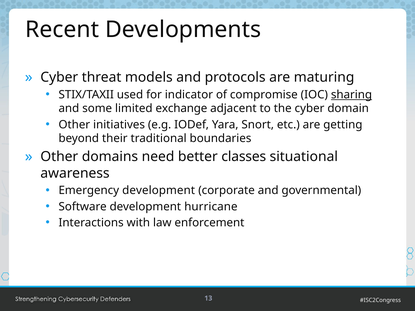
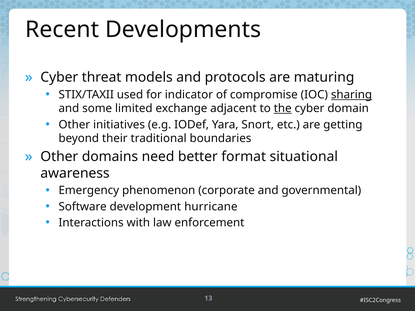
the underline: none -> present (283, 109)
classes: classes -> format (244, 157)
Emergency development: development -> phenomenon (159, 191)
